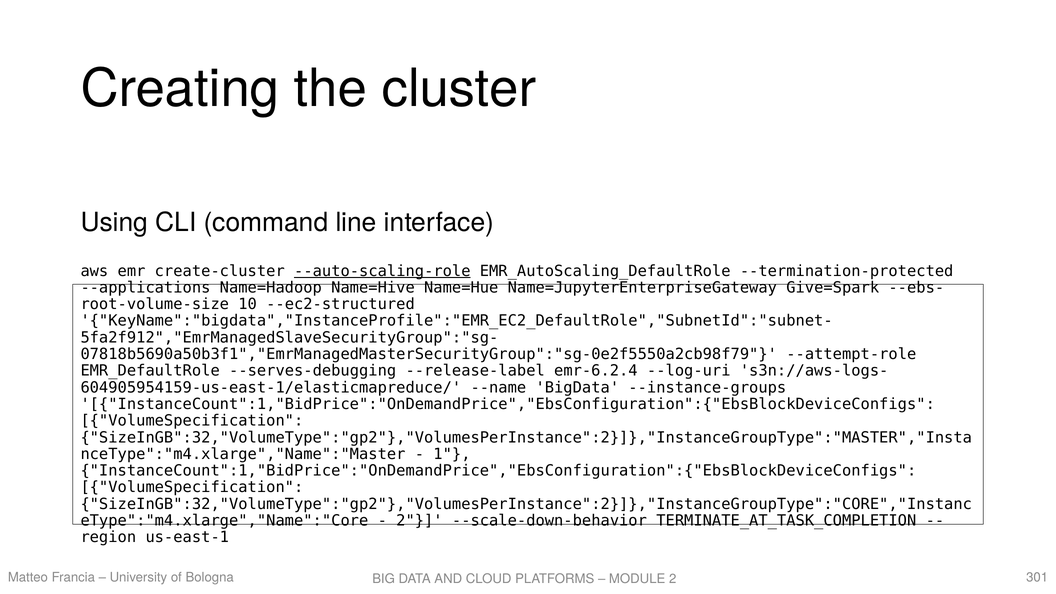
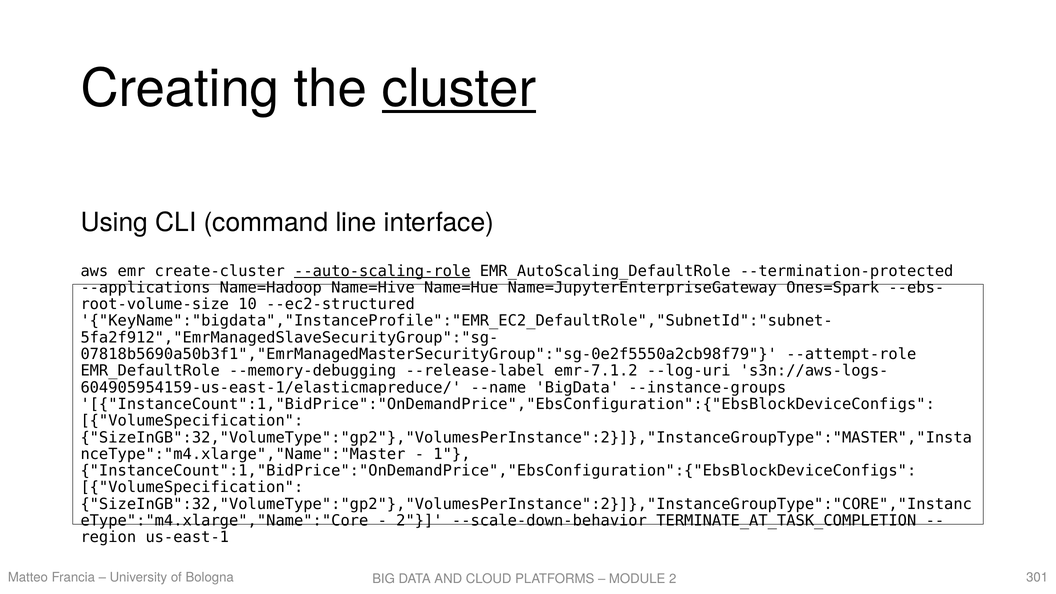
cluster underline: none -> present (459, 89)
Give=Spark: Give=Spark -> Ones=Spark (833, 288)
--serves-debugging: --serves-debugging -> --memory-debugging (313, 371)
emr-6.2.4: emr-6.2.4 -> emr-7.1.2 (596, 371)
